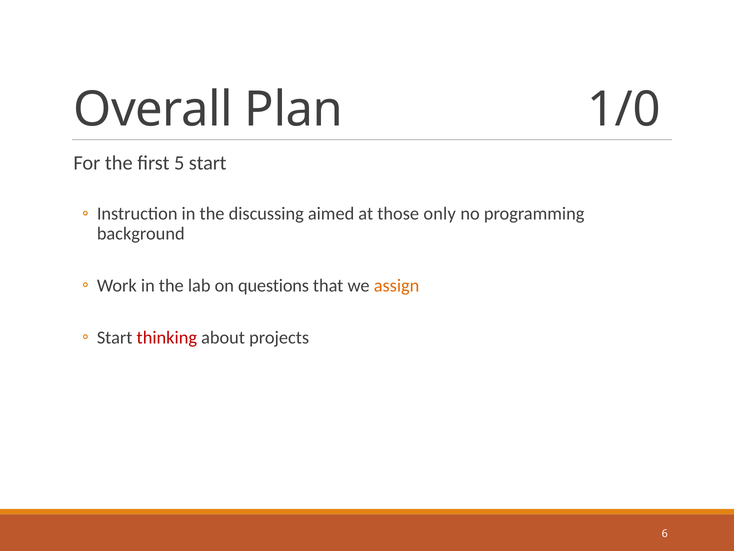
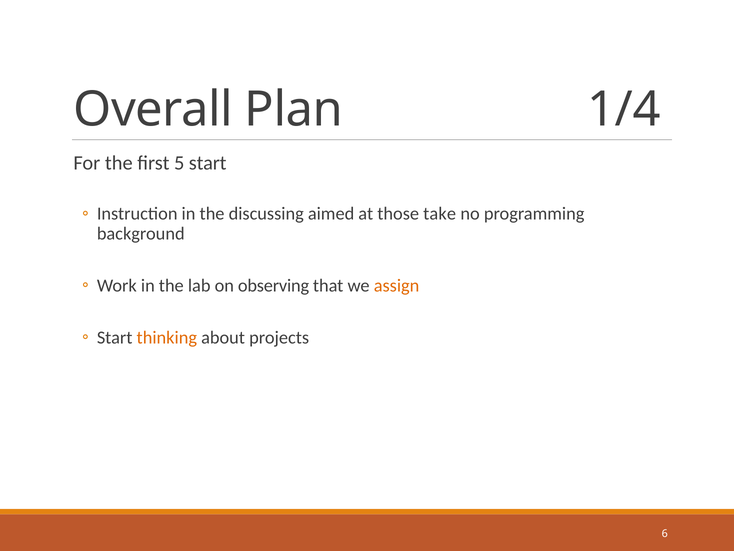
1/0: 1/0 -> 1/4 (624, 110)
only: only -> take (440, 214)
questions: questions -> observing (274, 285)
thinking colour: red -> orange (167, 337)
